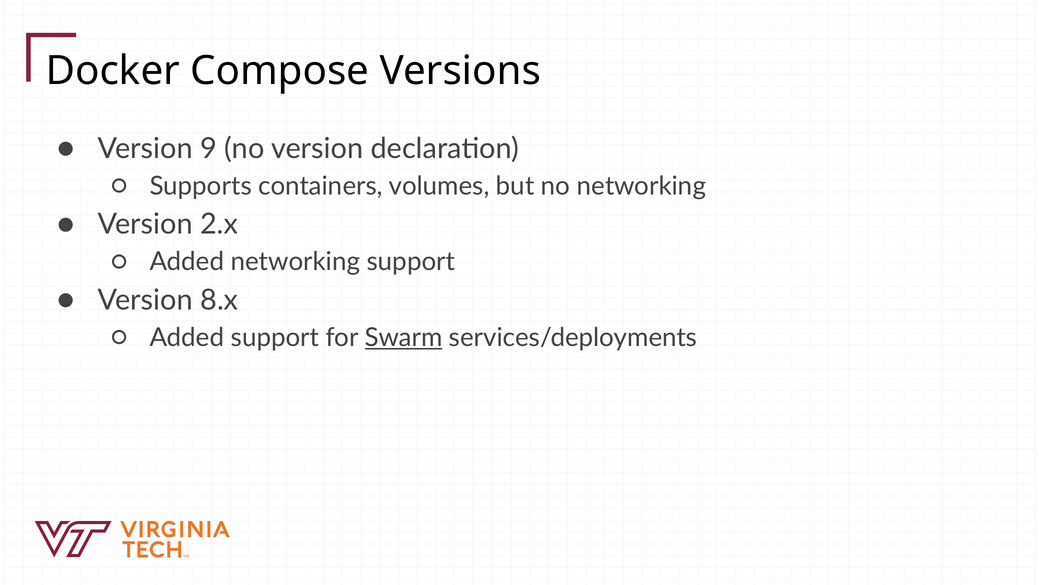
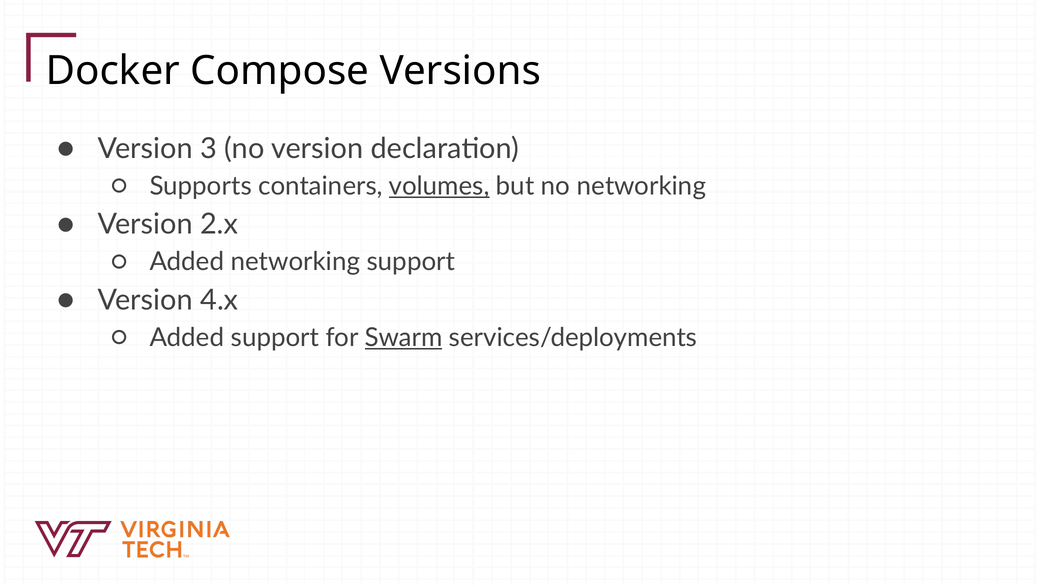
9: 9 -> 3 (209, 149)
volumes underline: none -> present (439, 186)
8.x: 8.x -> 4.x (219, 300)
